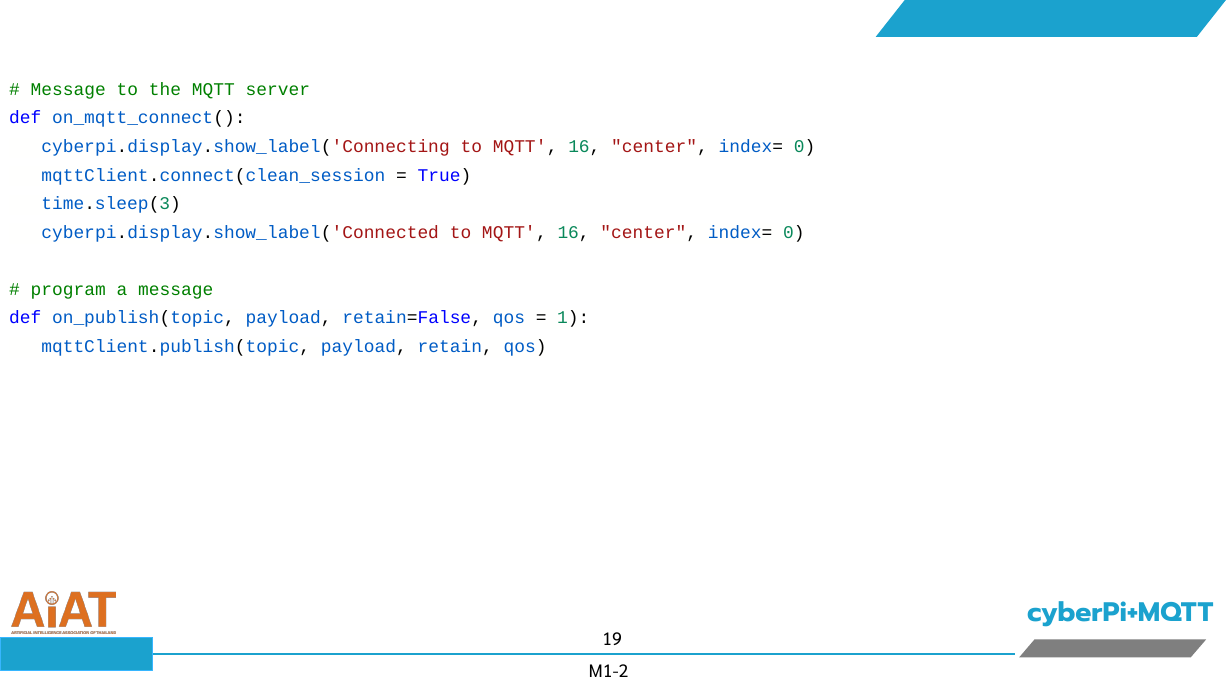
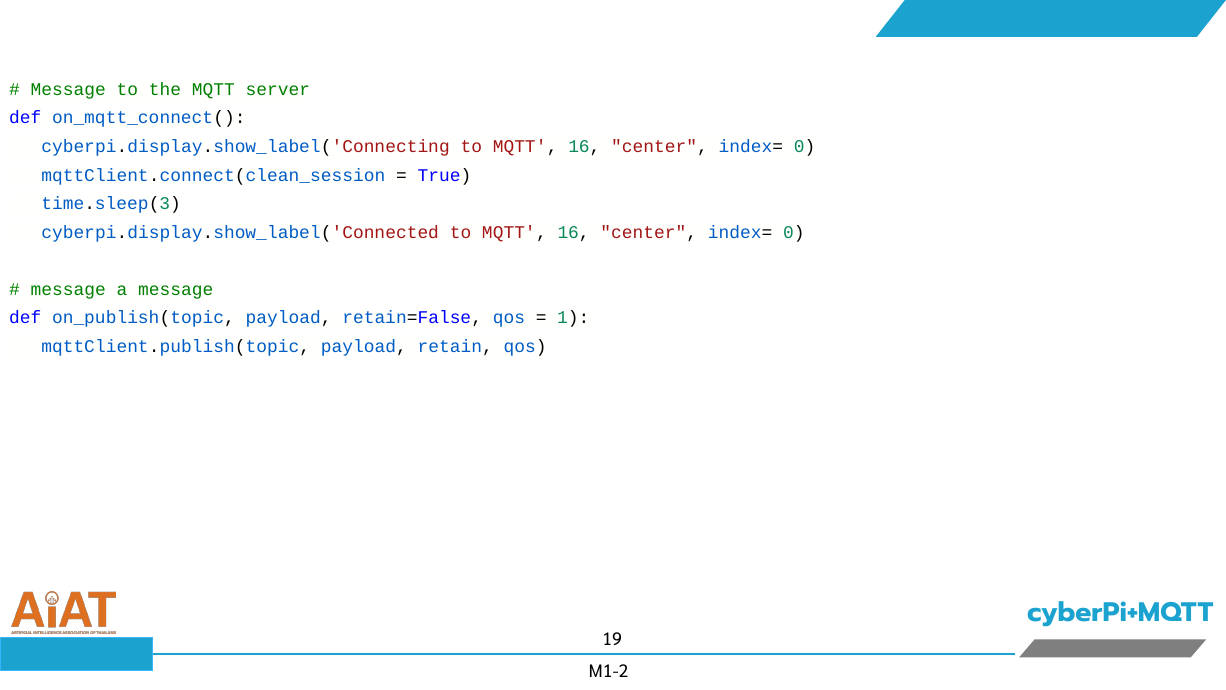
program: program -> message (68, 289)
